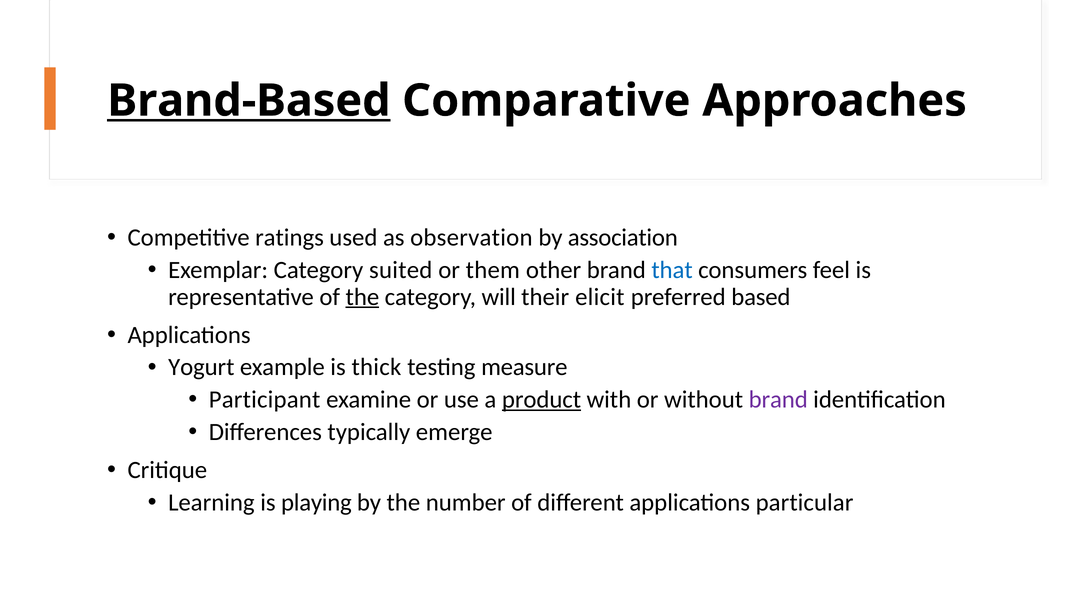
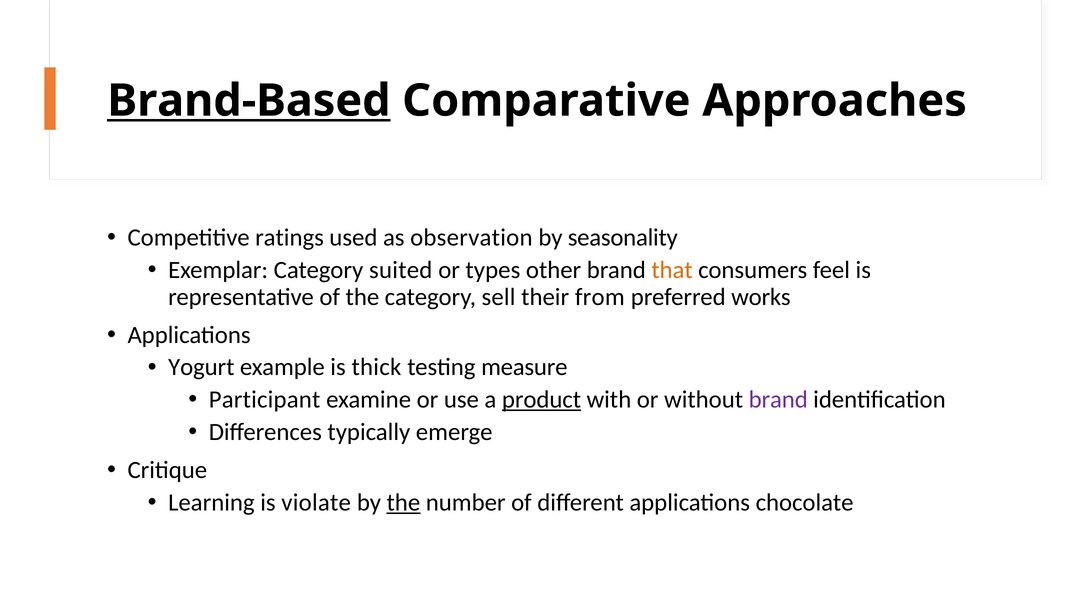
association: association -> seasonality (623, 238)
them: them -> types (493, 270)
that colour: blue -> orange (672, 270)
the underline: present -> none (362, 297)
will: will -> sell (499, 297)
elicit: elicit -> from (600, 297)
based: based -> works (761, 297)
playing: playing -> violate (316, 503)
the underline: none -> present (403, 503)
particular: particular -> chocolate (805, 503)
